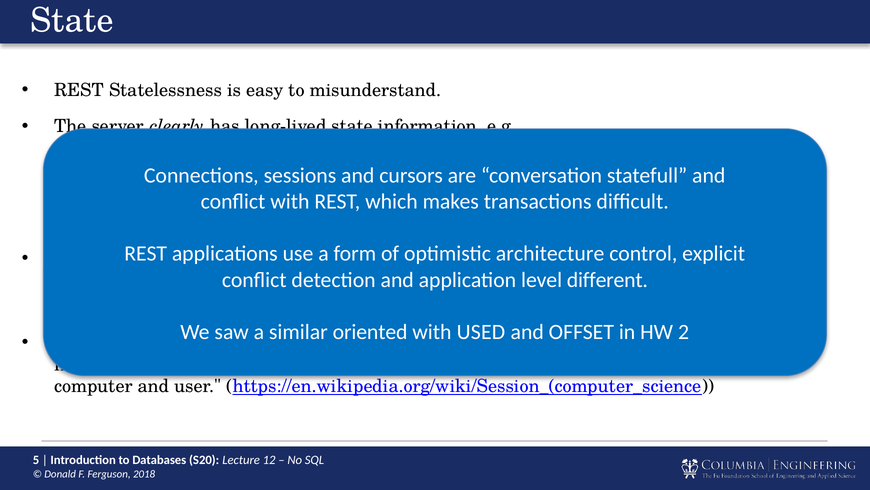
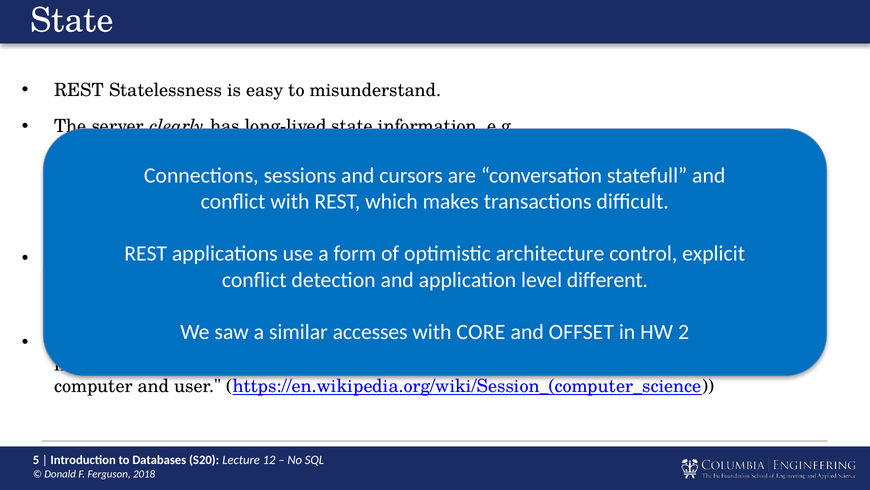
oriented: oriented -> accesses (370, 332)
USED: USED -> CORE (481, 332)
